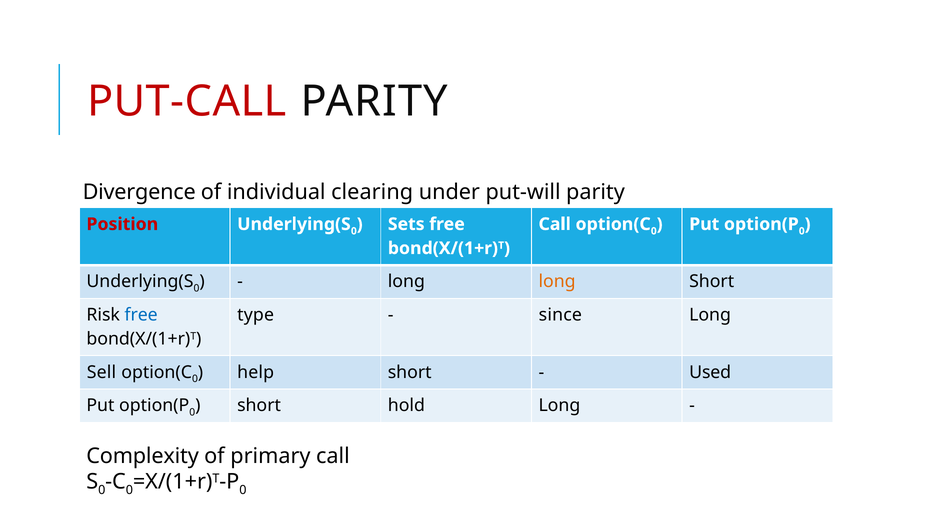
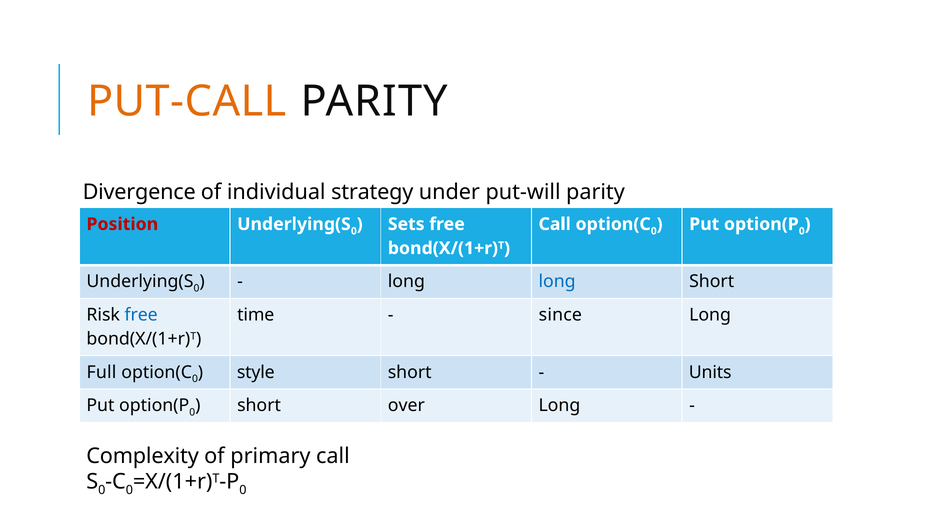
PUT-CALL colour: red -> orange (187, 102)
clearing: clearing -> strategy (372, 192)
long colour: orange -> blue (557, 282)
type: type -> time (256, 315)
Sell: Sell -> Full (101, 373)
help: help -> style (256, 373)
Used: Used -> Units (710, 373)
hold: hold -> over (406, 406)
